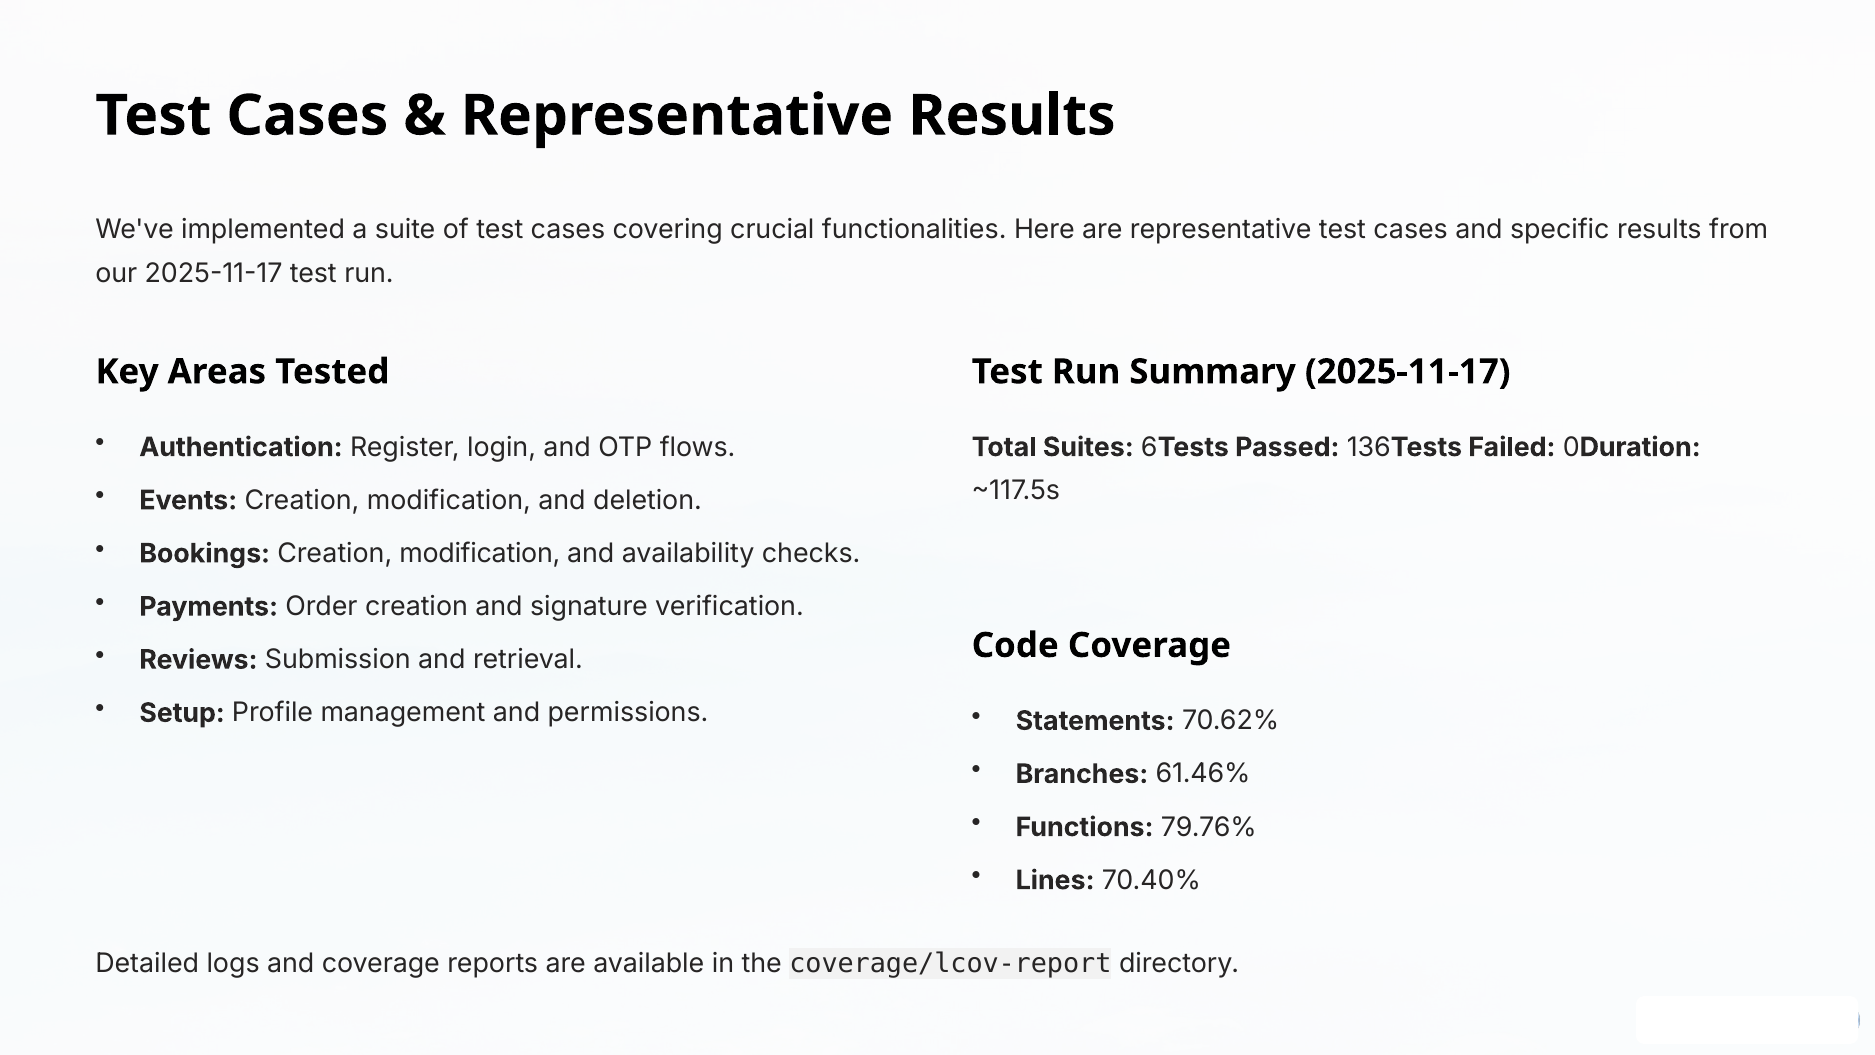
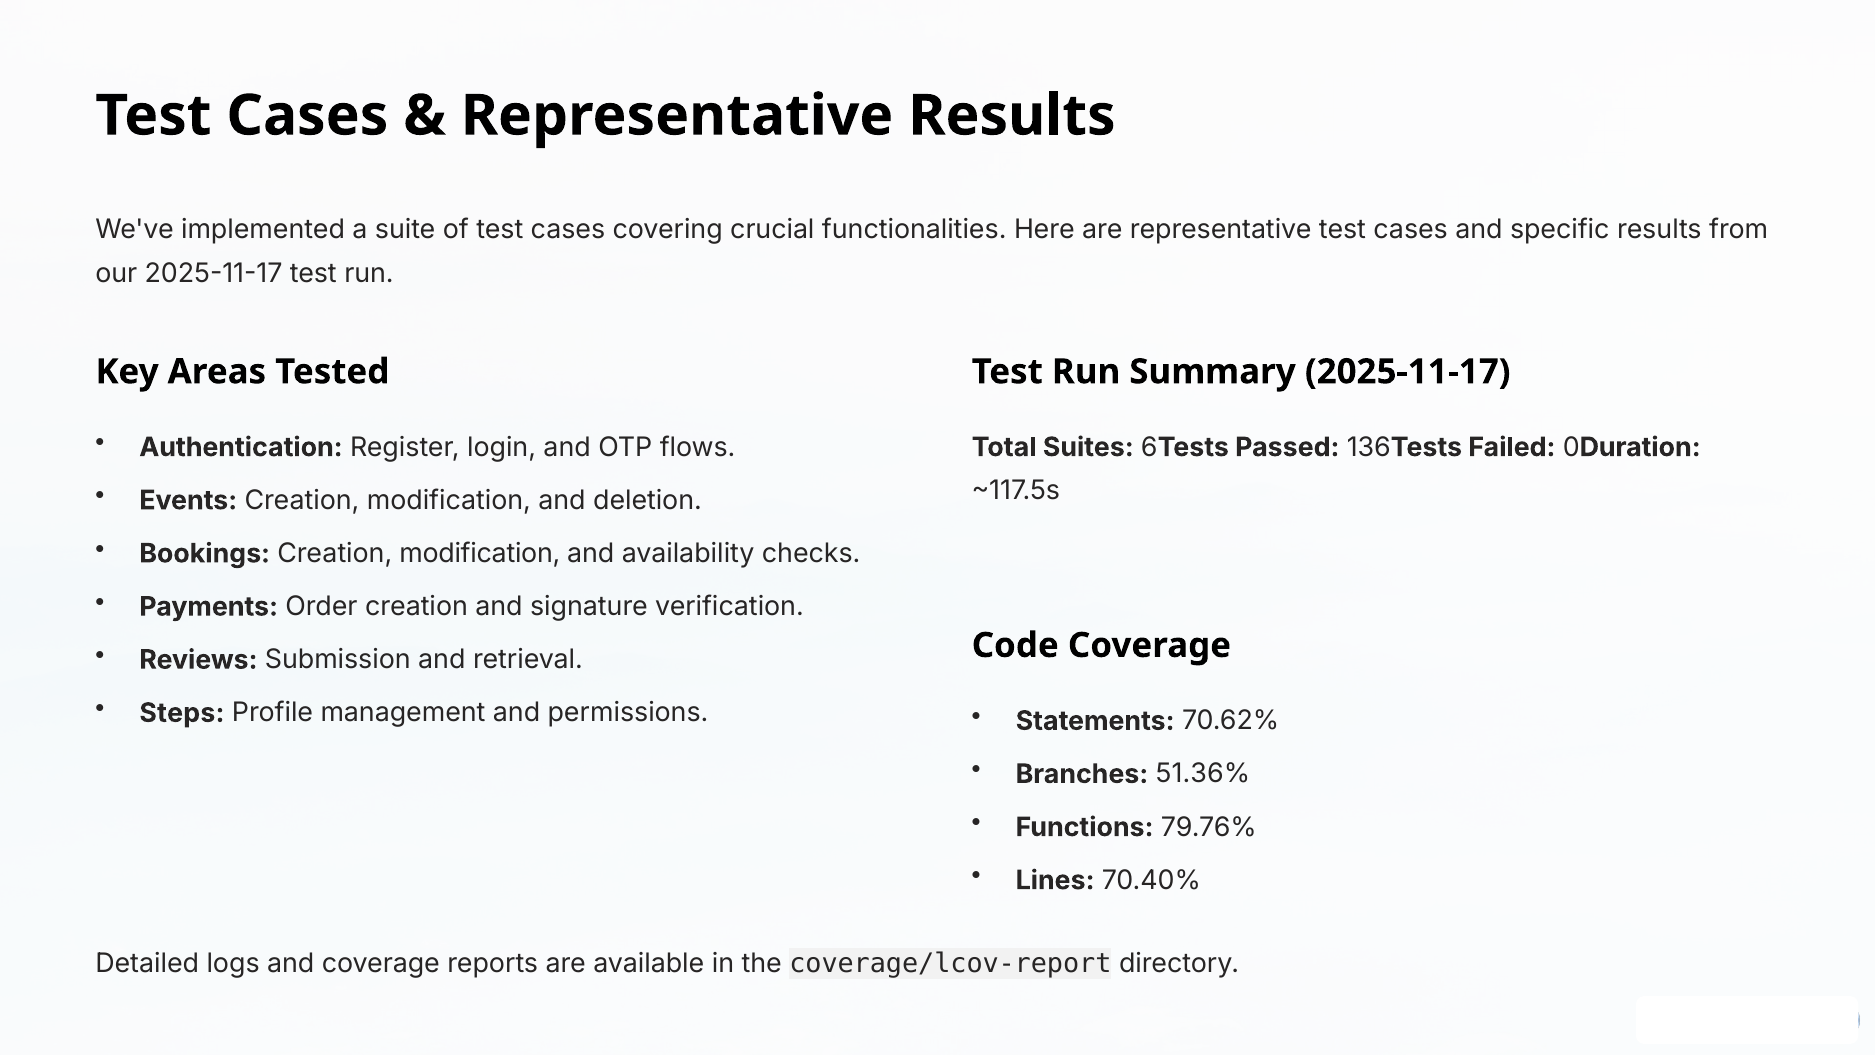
Setup: Setup -> Steps (182, 713)
61.46%: 61.46% -> 51.36% (1203, 774)
